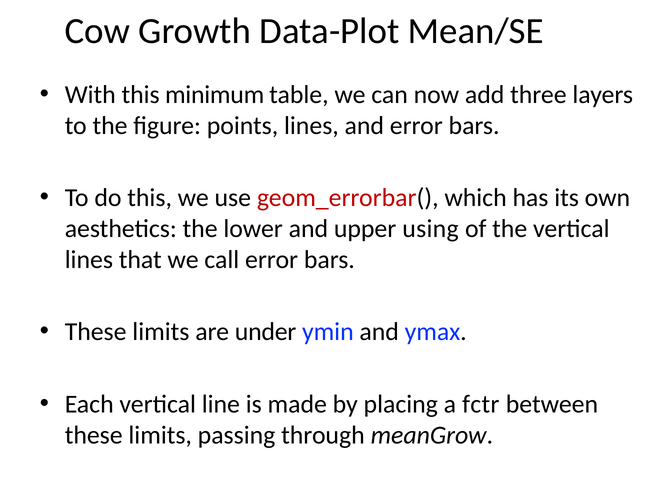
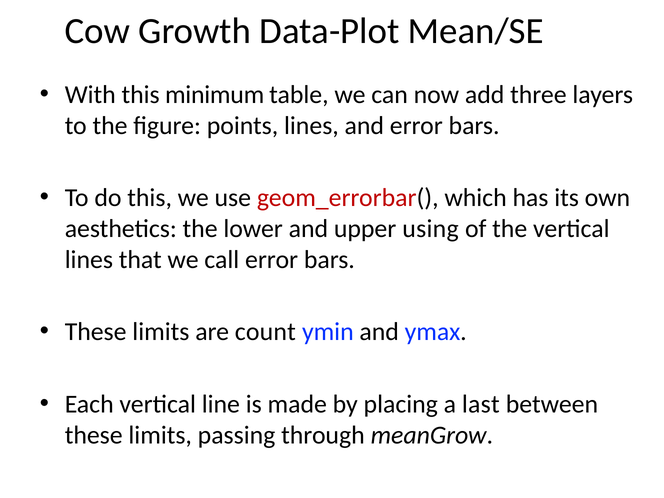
under: under -> count (265, 332)
fctr: fctr -> last (481, 404)
